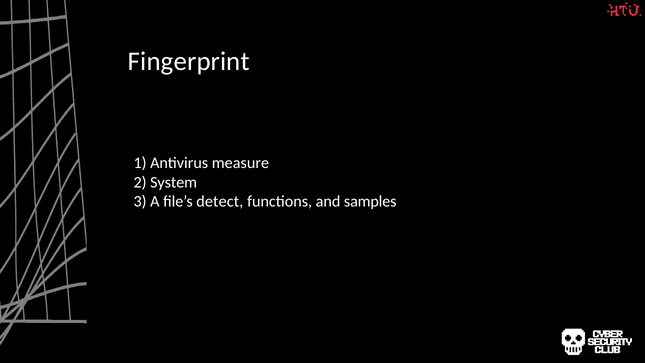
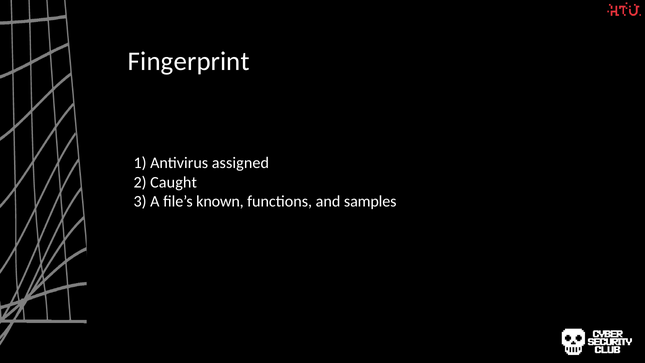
measure: measure -> assigned (240, 163)
System: System -> Caught (174, 182)
detect: detect -> known (220, 202)
